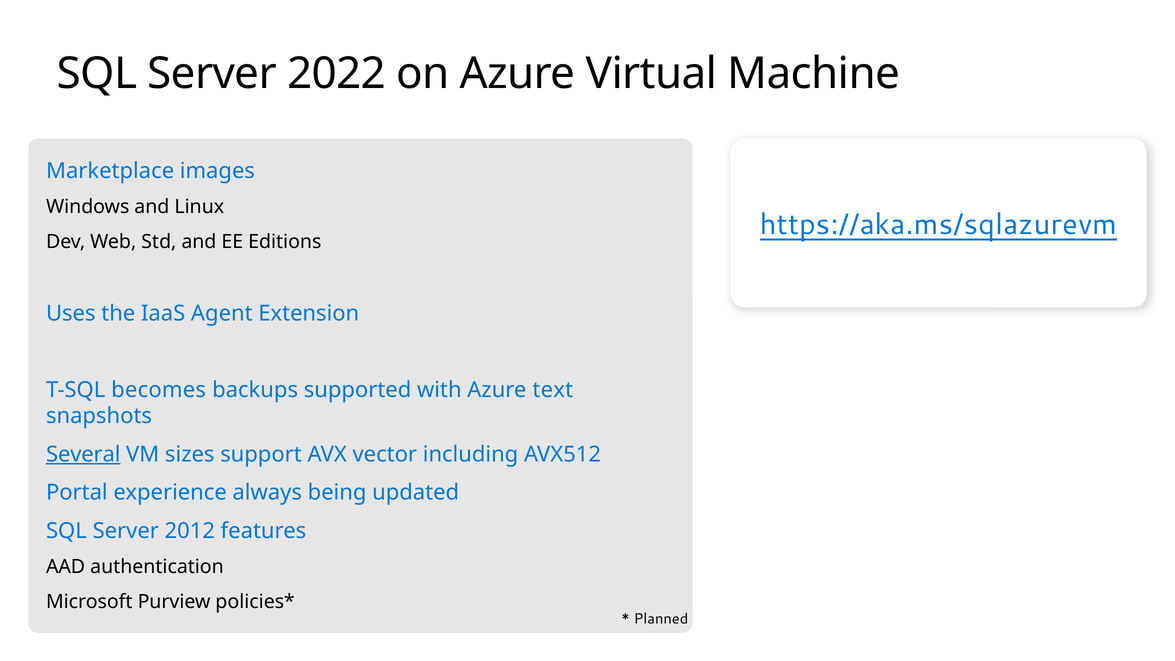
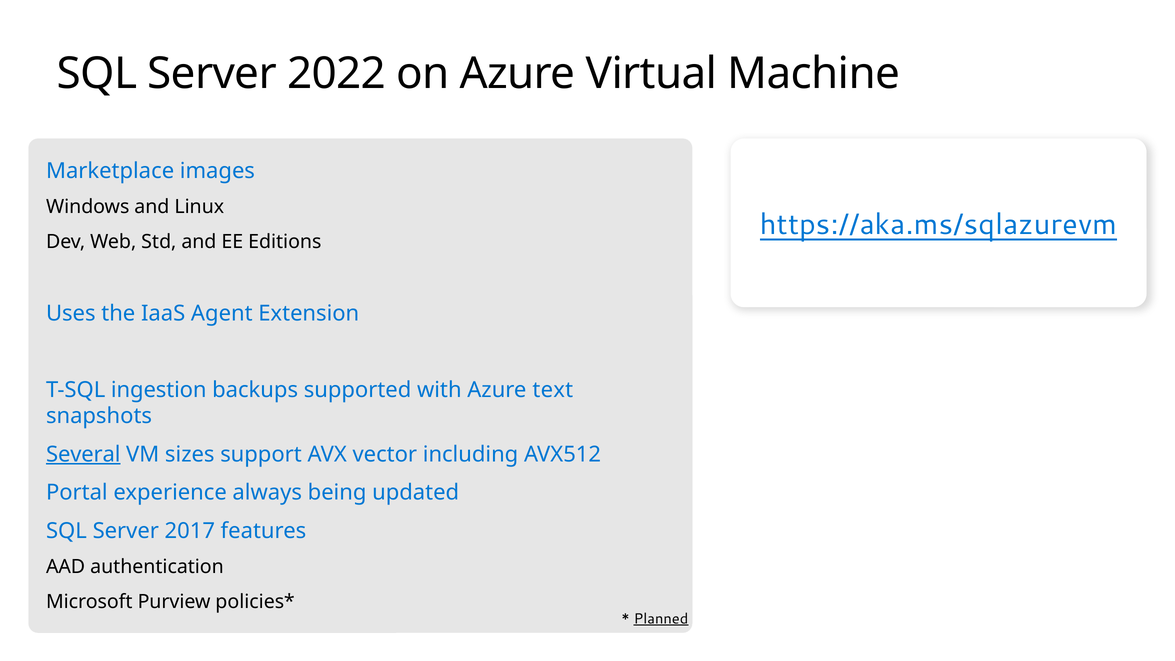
becomes: becomes -> ingestion (159, 390)
2012: 2012 -> 2017 (190, 531)
Planned underline: none -> present (661, 619)
